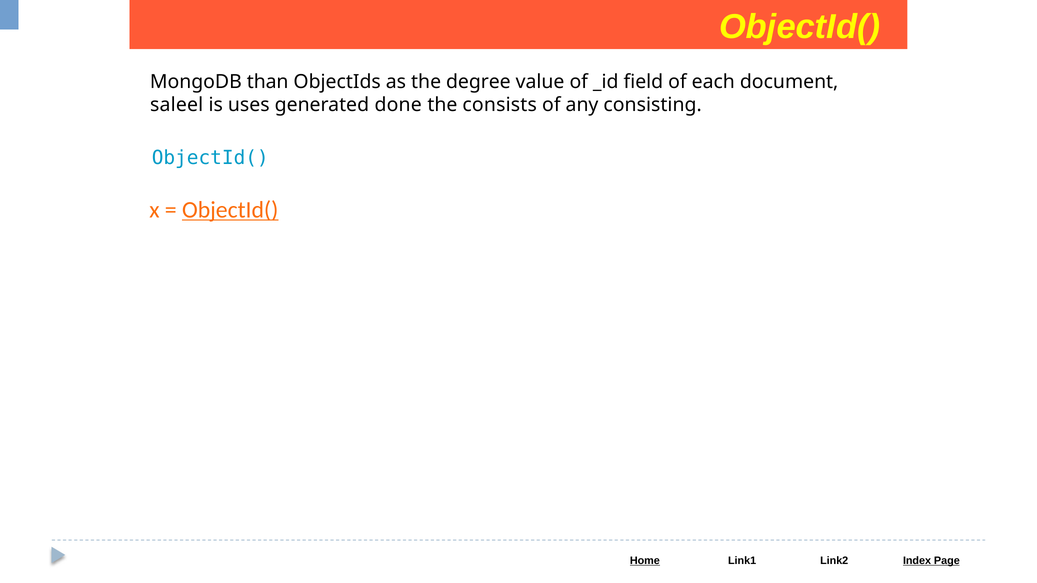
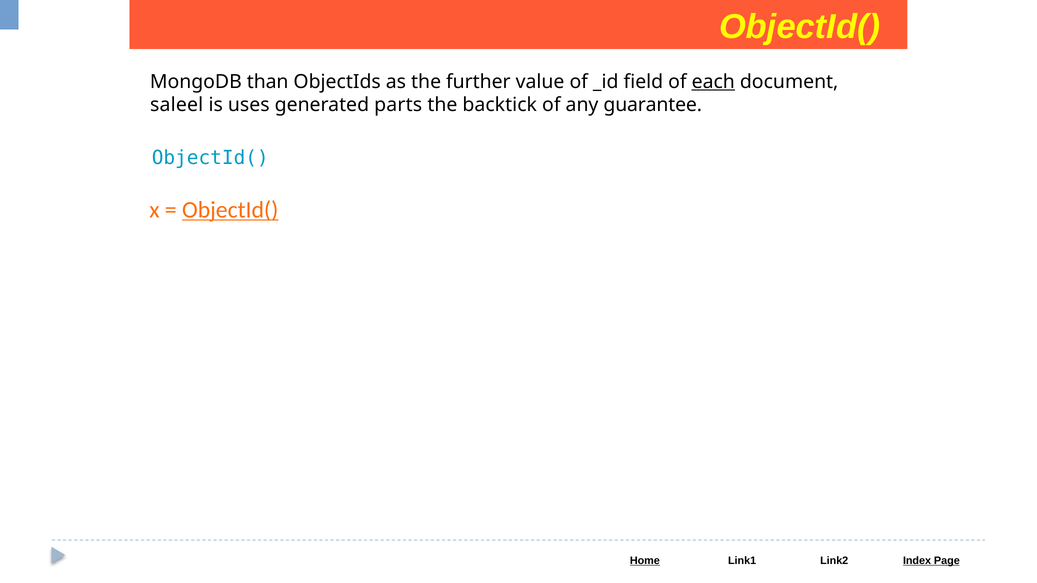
degree: degree -> further (478, 82)
each underline: none -> present (713, 82)
done: done -> parts (398, 105)
consists: consists -> backtick (500, 105)
consisting: consisting -> guarantee (653, 105)
